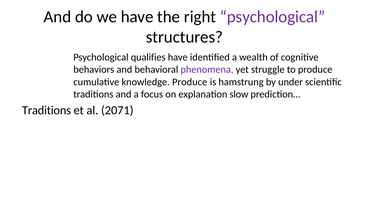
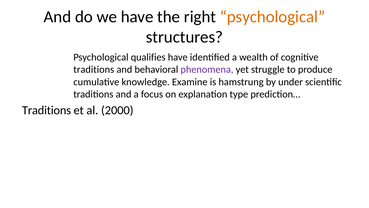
psychological colour: purple -> orange (272, 17)
behaviors: behaviors -> traditions (94, 69)
knowledge Produce: Produce -> Examine (190, 82)
slow: slow -> type (239, 94)
2071: 2071 -> 2000 (117, 110)
